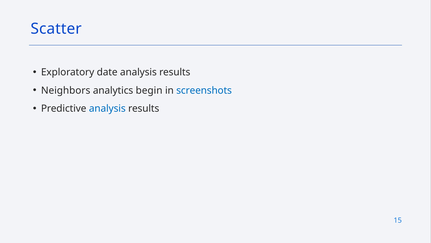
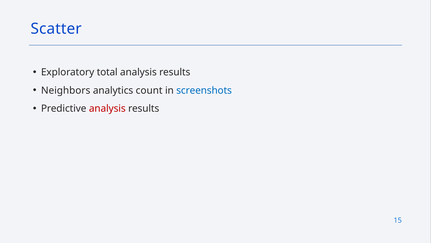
date: date -> total (107, 72)
begin: begin -> count (149, 90)
analysis colour: blue -> red (107, 108)
